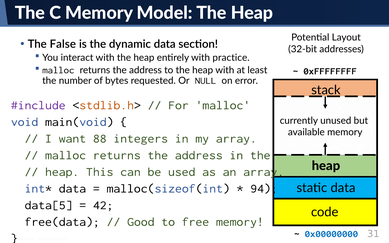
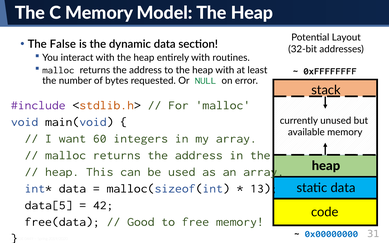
practice: practice -> routines (231, 58)
NULL colour: black -> green (206, 81)
88: 88 -> 60 (100, 139)
94: 94 -> 13 (264, 189)
